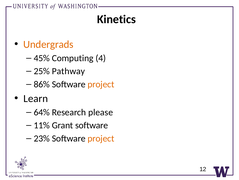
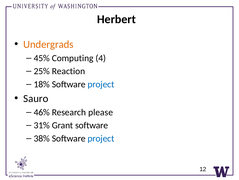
Kinetics: Kinetics -> Herbert (116, 19)
Pathway: Pathway -> Reaction (68, 71)
86%: 86% -> 18% (42, 84)
project colour: orange -> blue (101, 84)
Learn: Learn -> Sauro (36, 98)
64%: 64% -> 46% (42, 112)
11%: 11% -> 31% (42, 125)
23%: 23% -> 38% (42, 138)
project colour: orange -> blue (101, 138)
